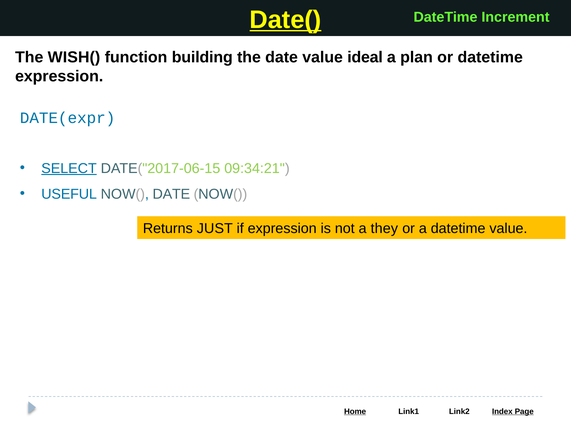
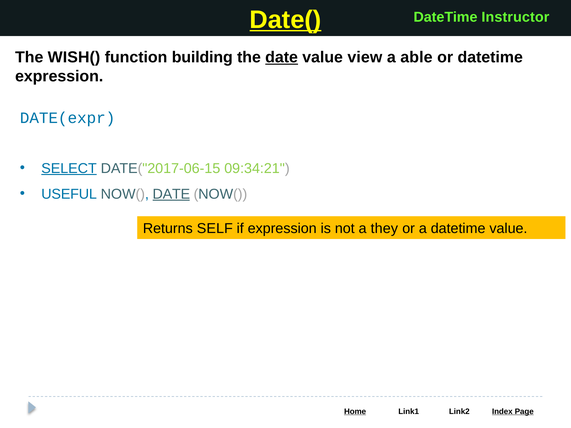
Increment: Increment -> Instructor (515, 17)
date underline: none -> present (282, 57)
ideal: ideal -> view (365, 57)
plan: plan -> able (416, 57)
DATE underline: none -> present (171, 194)
JUST: JUST -> SELF (215, 229)
